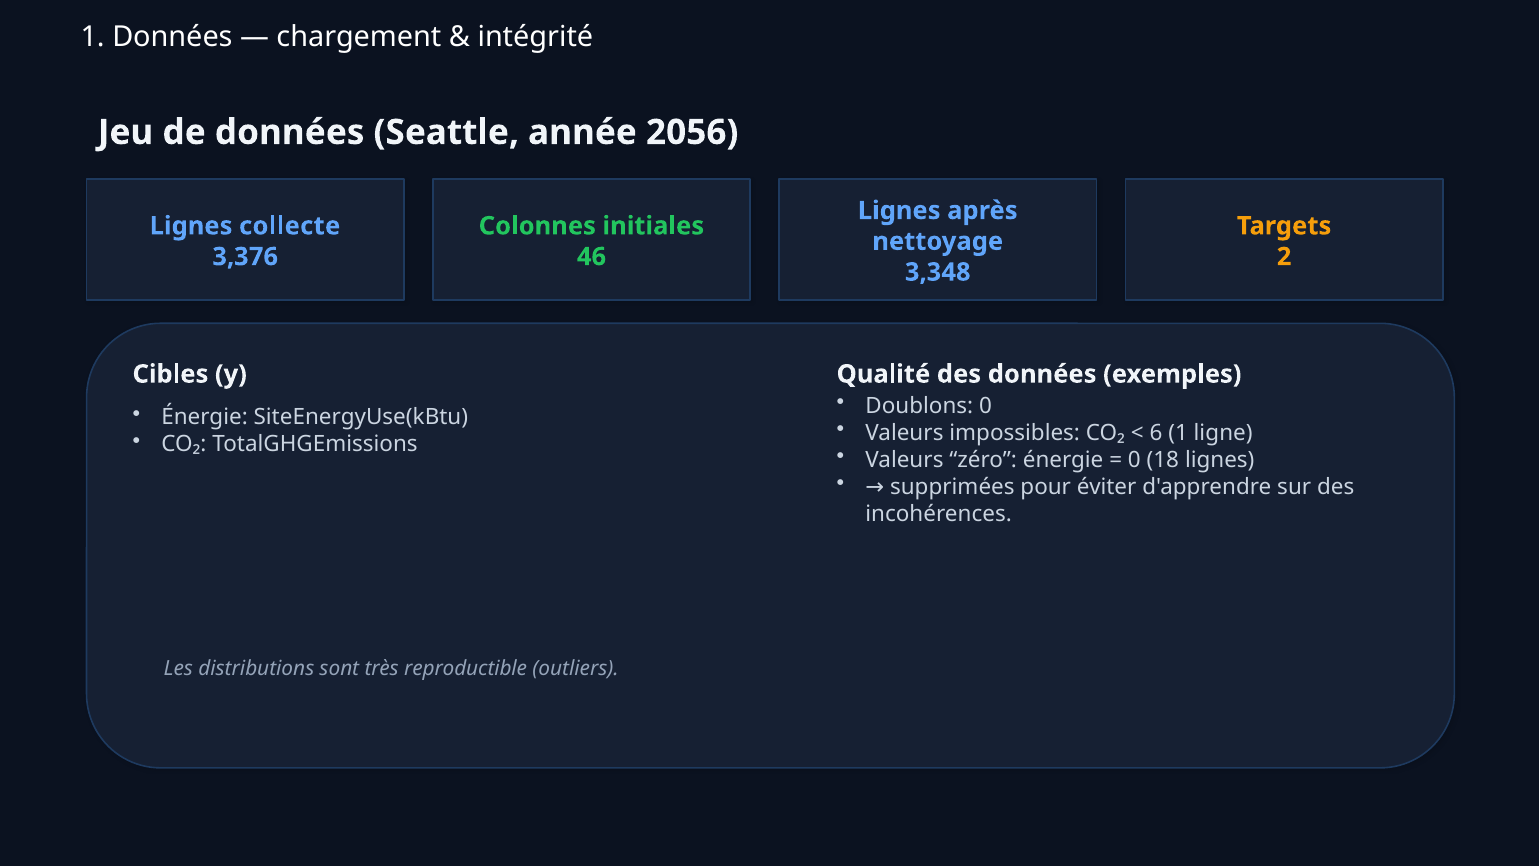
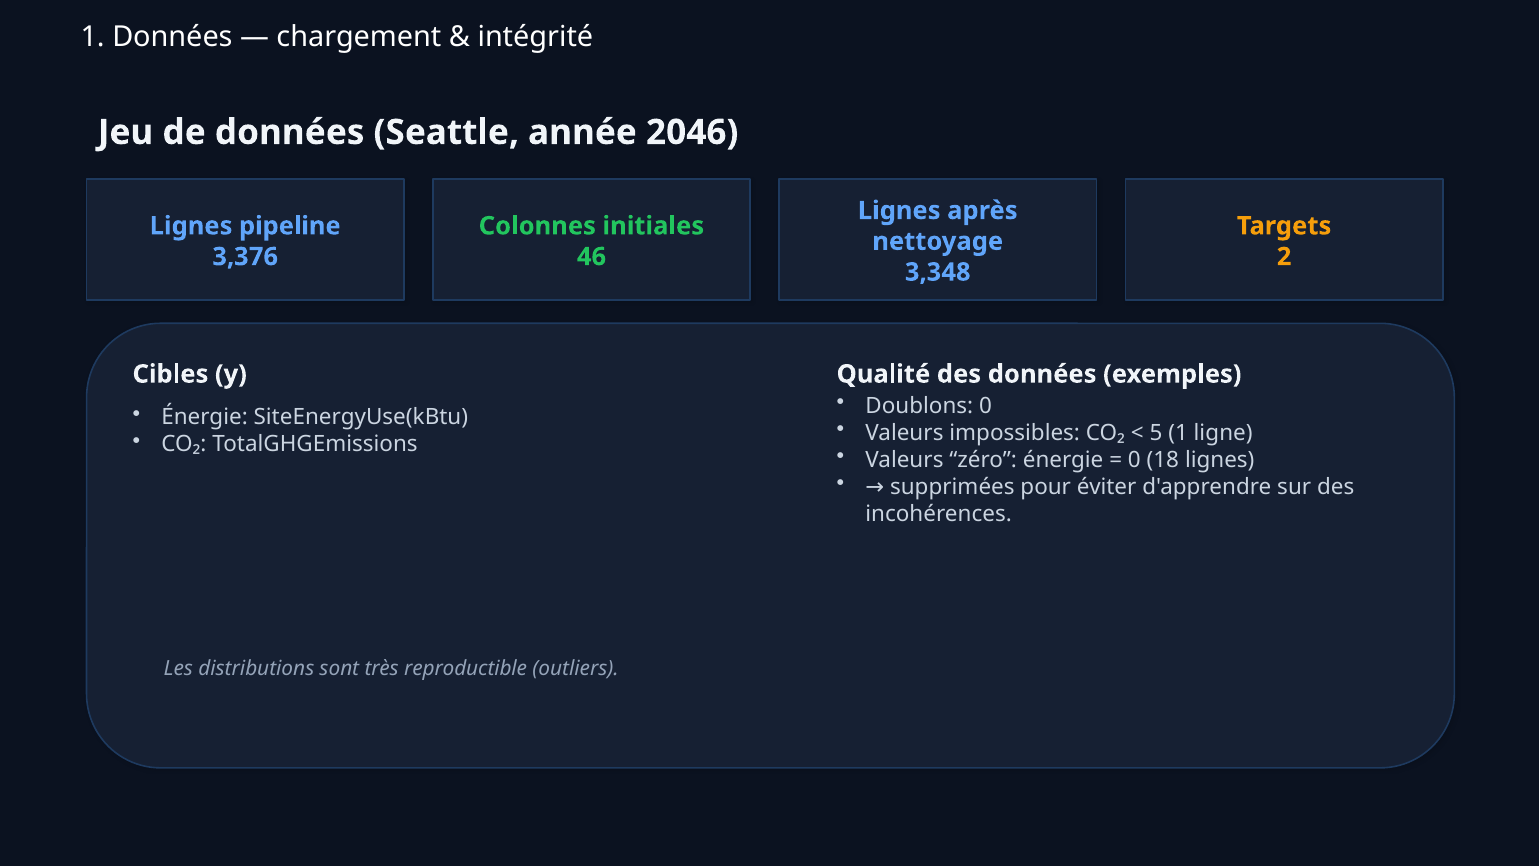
2056: 2056 -> 2046 (692, 132)
collecte: collecte -> pipeline (290, 226)
6: 6 -> 5 (1156, 433)
